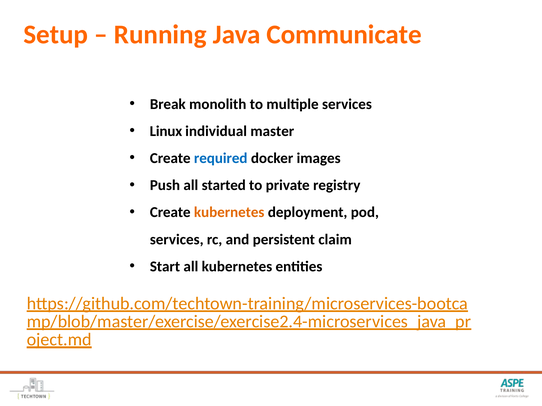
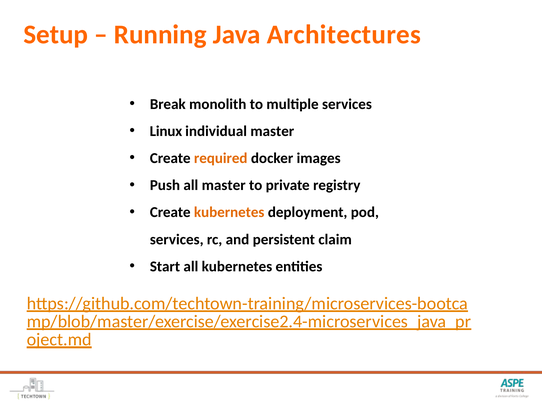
Communicate: Communicate -> Architectures (344, 35)
required colour: blue -> orange (221, 158)
all started: started -> master (224, 185)
